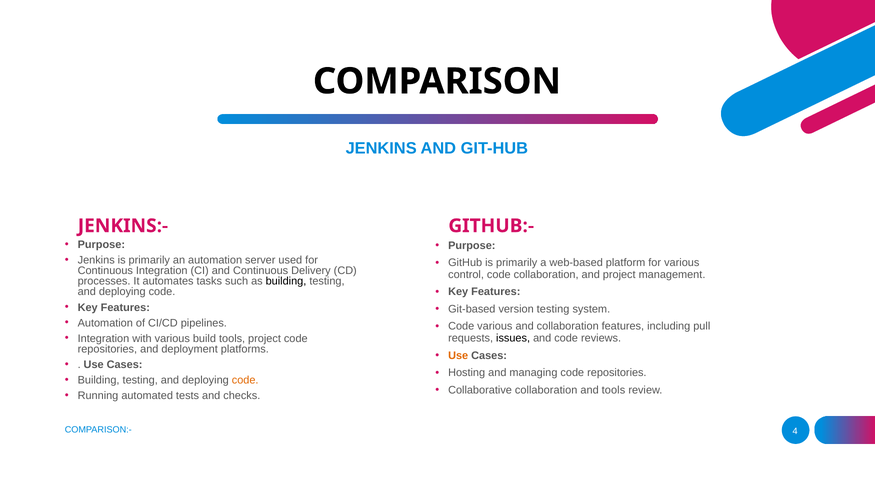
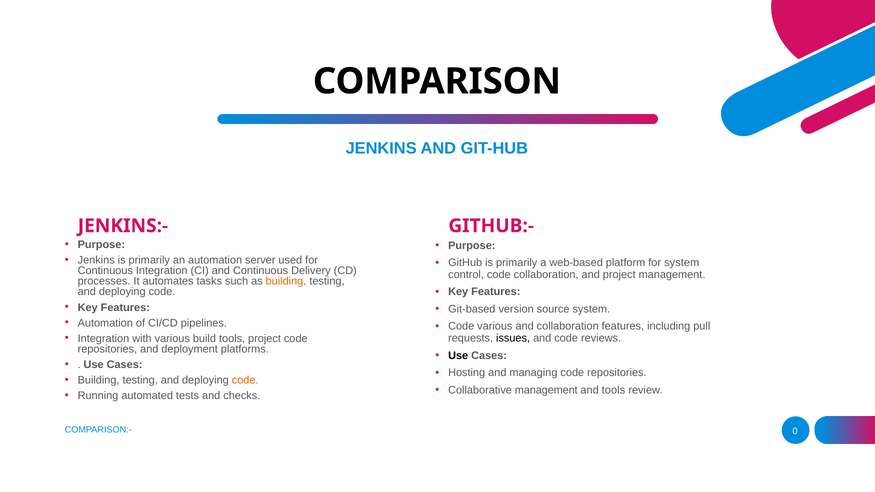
for various: various -> system (682, 263)
building colour: black -> orange (286, 281)
version testing: testing -> source (553, 309)
Use colour: orange -> black (458, 356)
Collaborative collaboration: collaboration -> management (546, 390)
4: 4 -> 0 (795, 431)
